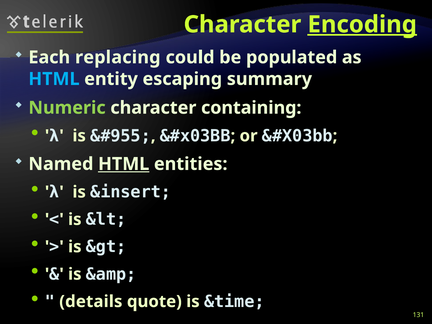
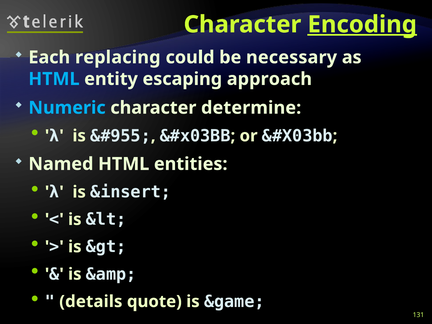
populated: populated -> necessary (292, 57)
summary: summary -> approach (269, 79)
Numeric colour: light green -> light blue (67, 108)
containing: containing -> determine (251, 108)
HTML underline: present -> none (124, 164)
&time: &time -> &game (234, 302)
